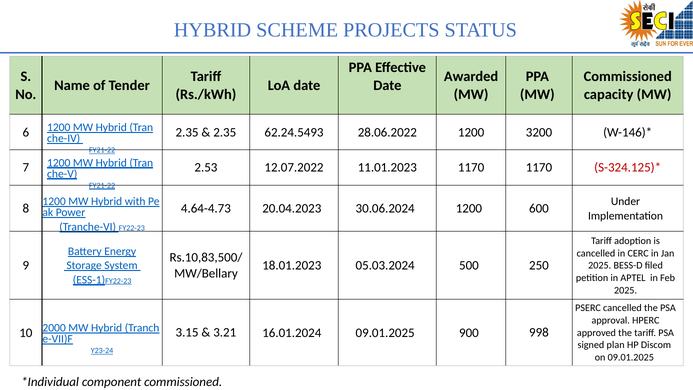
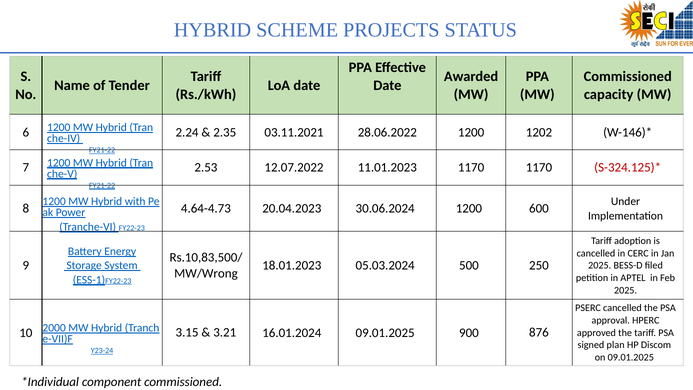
2.35: 2.35 -> 2.24 (187, 132)
62.24.5493: 62.24.5493 -> 03.11.2021 (294, 132)
3200: 3200 -> 1202 (539, 132)
MW/Bellary: MW/Bellary -> MW/Wrong (206, 273)
998: 998 -> 876 (539, 332)
